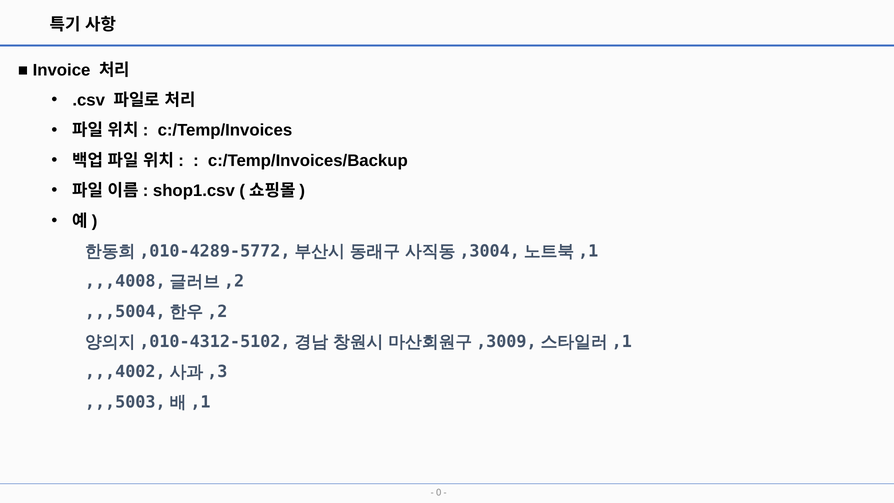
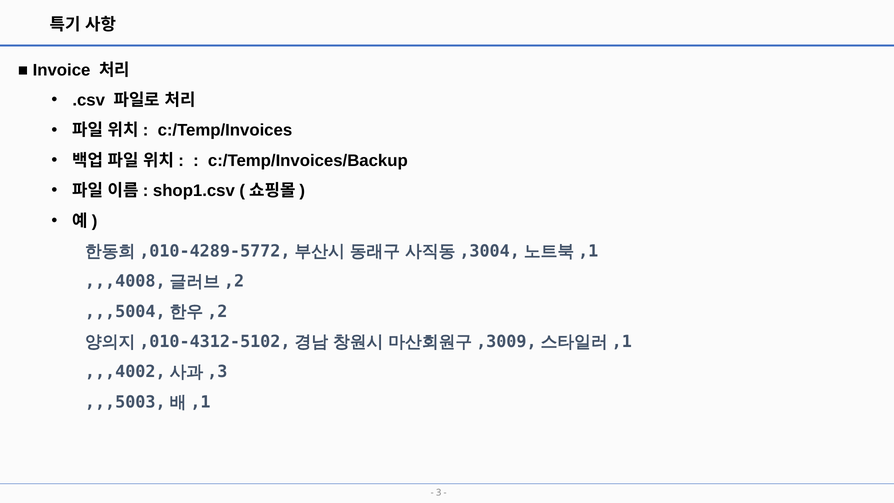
0: 0 -> 3 (439, 493)
